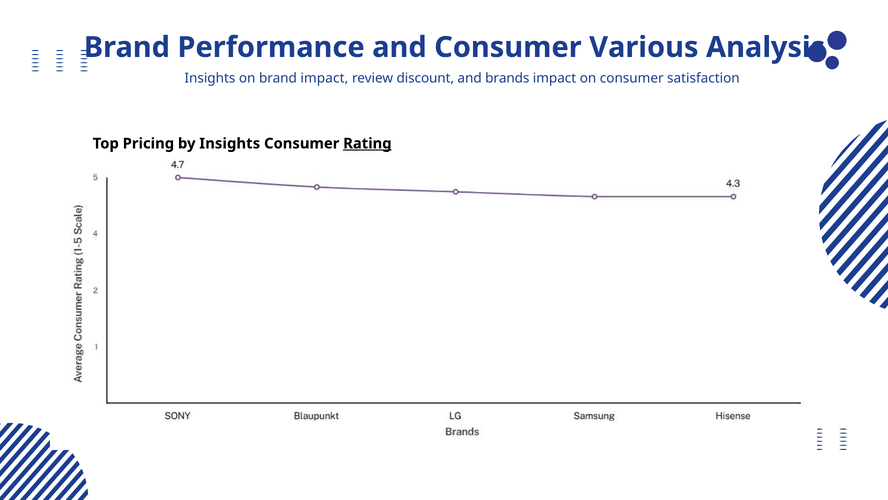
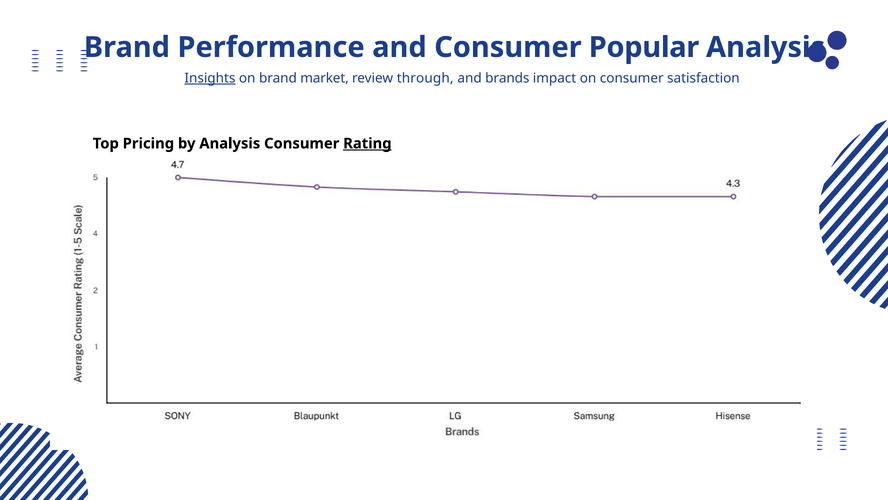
Various: Various -> Popular (644, 47)
Insights underline: none -> present (210, 78)
brand impact: impact -> market (325, 78)
discount: discount -> through (425, 78)
by Insights: Insights -> Analysis (230, 143)
